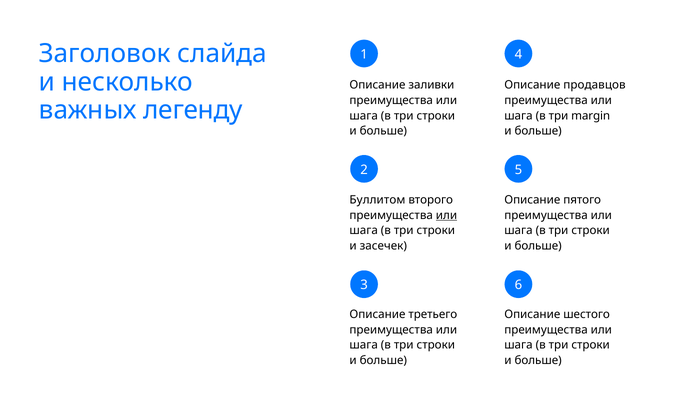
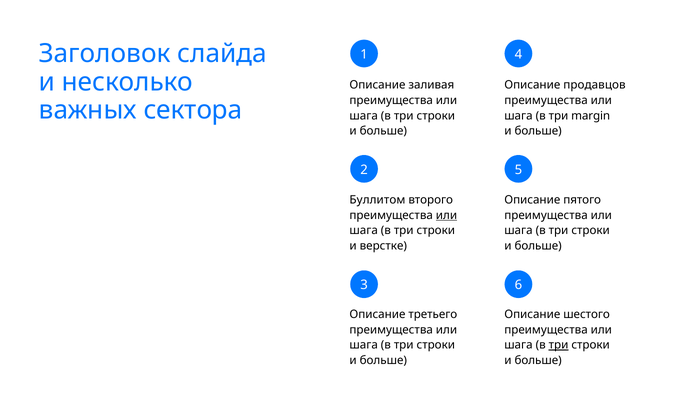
заливки: заливки -> заливая (431, 85)
легенду: легенду -> сектора (193, 110)
засечек: засечек -> верстке (383, 246)
три underline: none -> present (559, 345)
